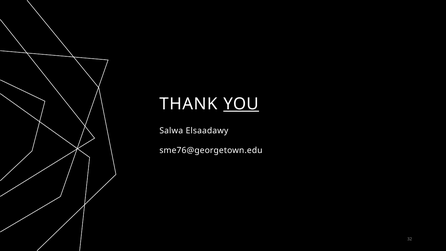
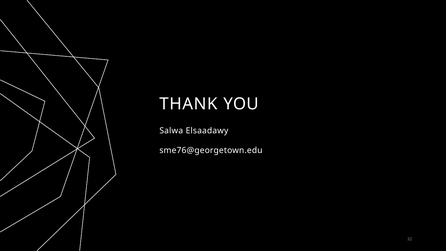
YOU underline: present -> none (241, 104)
